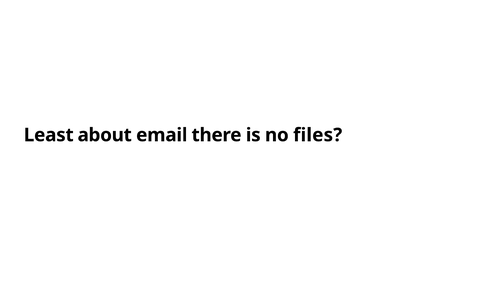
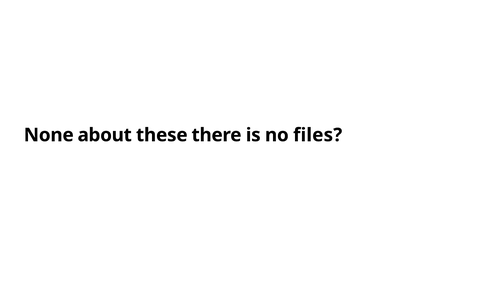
Least: Least -> None (49, 135)
email: email -> these (162, 135)
